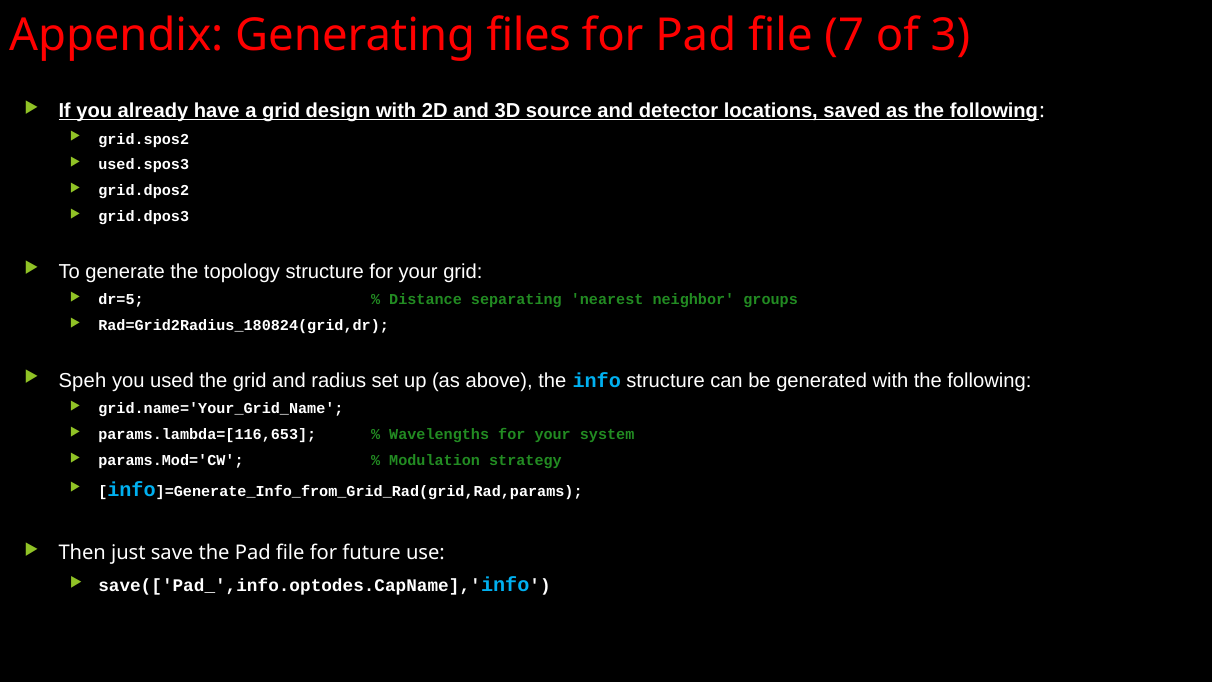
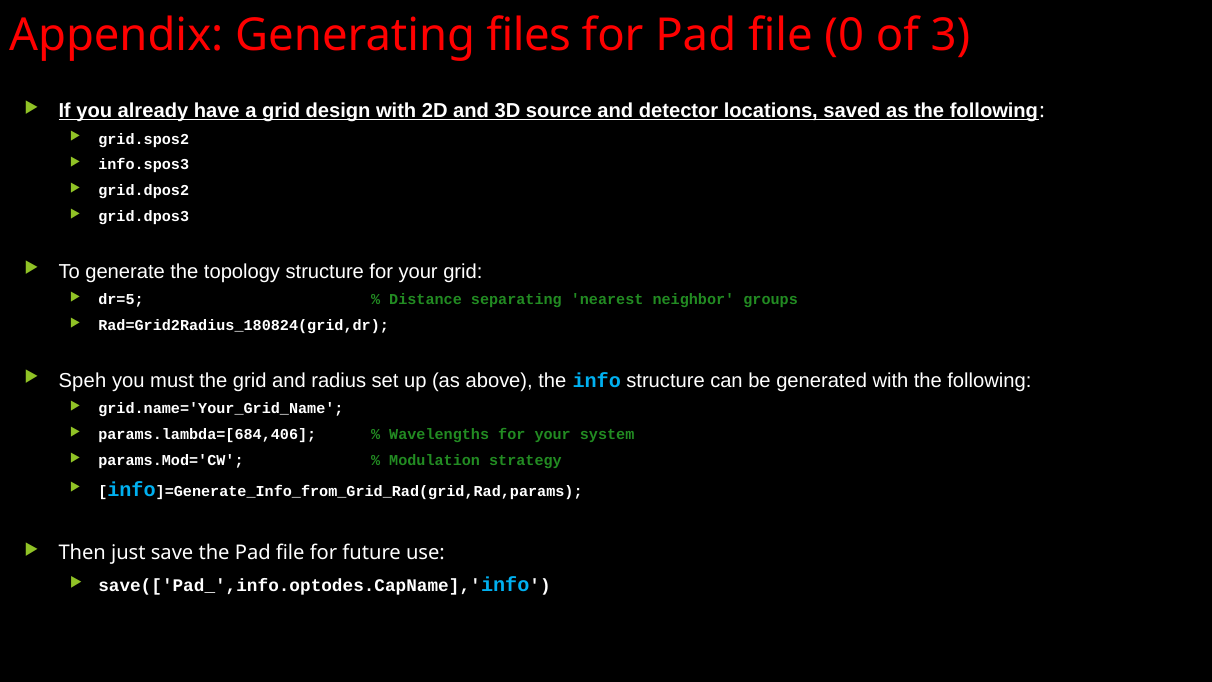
7: 7 -> 0 (844, 35)
used.spos3: used.spos3 -> info.spos3 (144, 165)
used: used -> must (172, 380)
params.lambda=[116,653: params.lambda=[116,653 -> params.lambda=[684,406 (207, 435)
